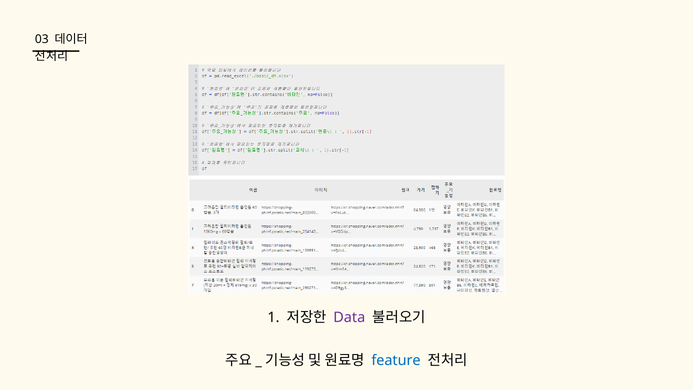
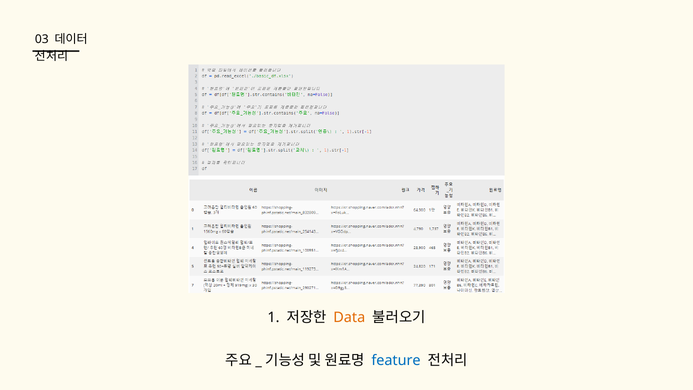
Data colour: purple -> orange (349, 317)
